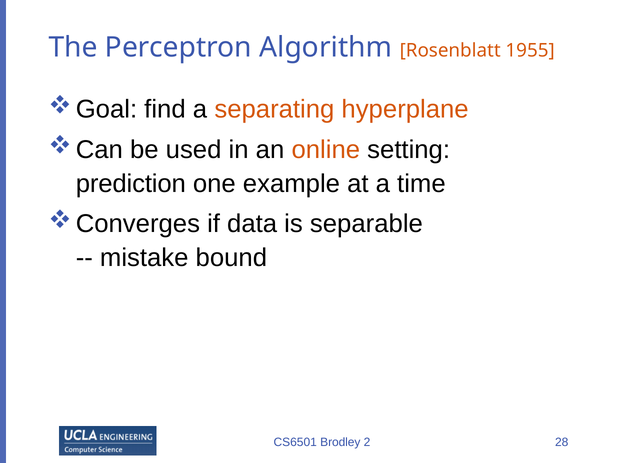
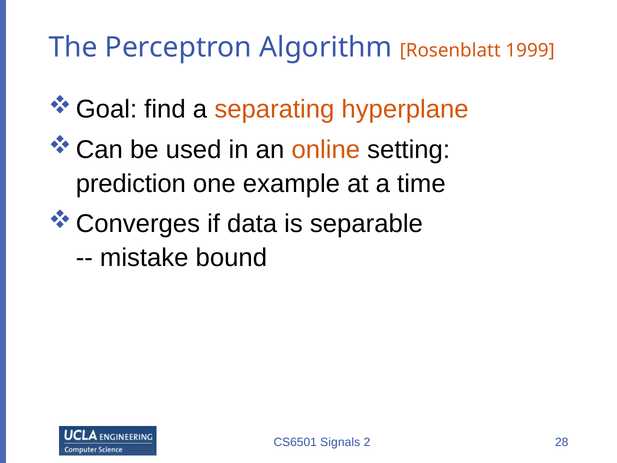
1955: 1955 -> 1999 (530, 50)
Brodley: Brodley -> Signals (340, 442)
